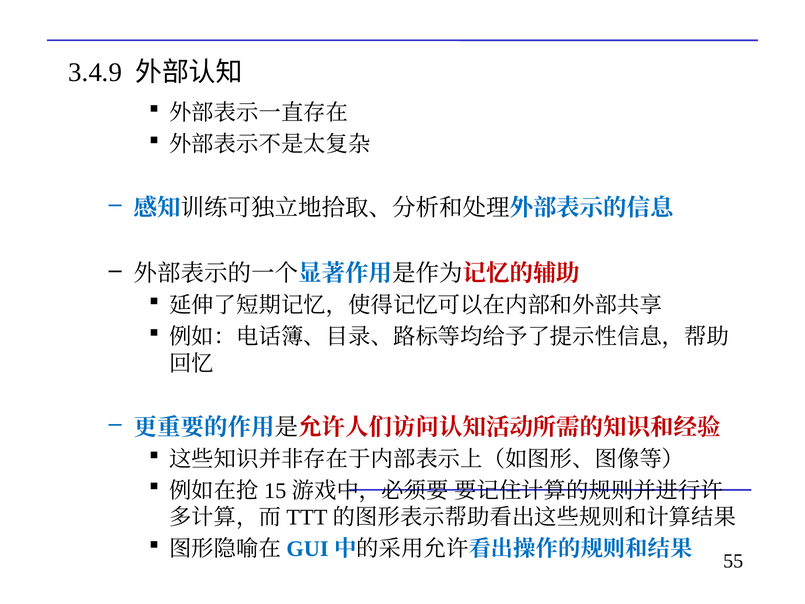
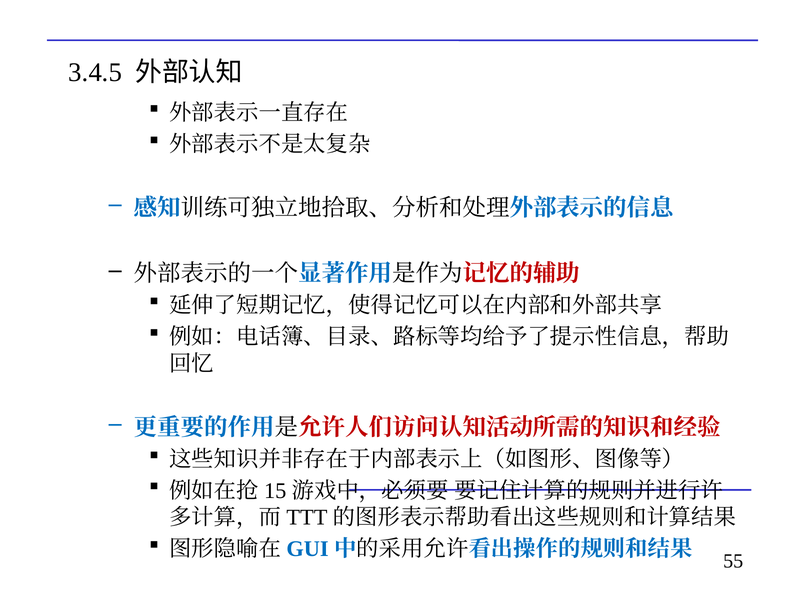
3.4.9: 3.4.9 -> 3.4.5 (95, 72)
